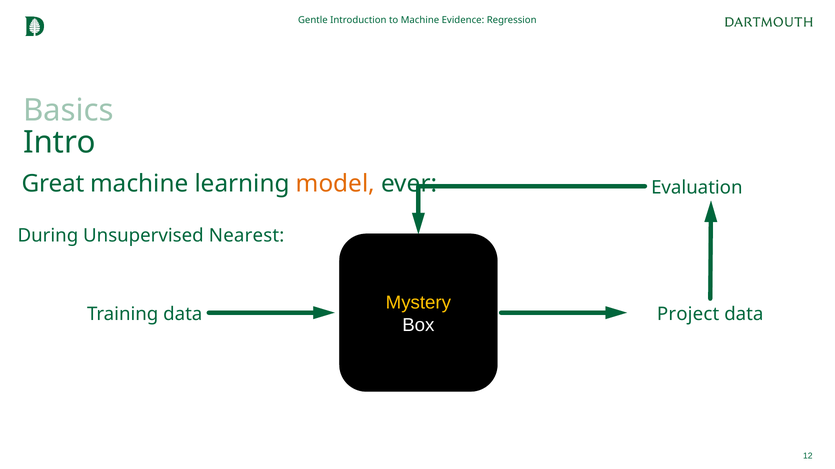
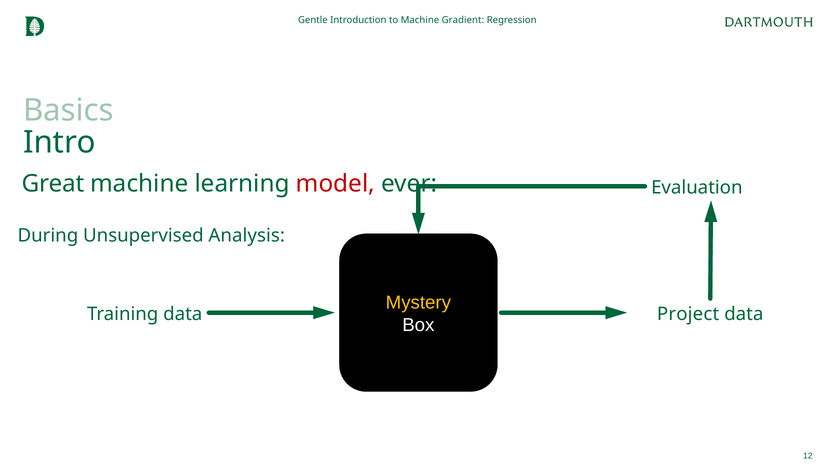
Evidence: Evidence -> Gradient (463, 20)
model colour: orange -> red (335, 184)
Nearest: Nearest -> Analysis (247, 236)
